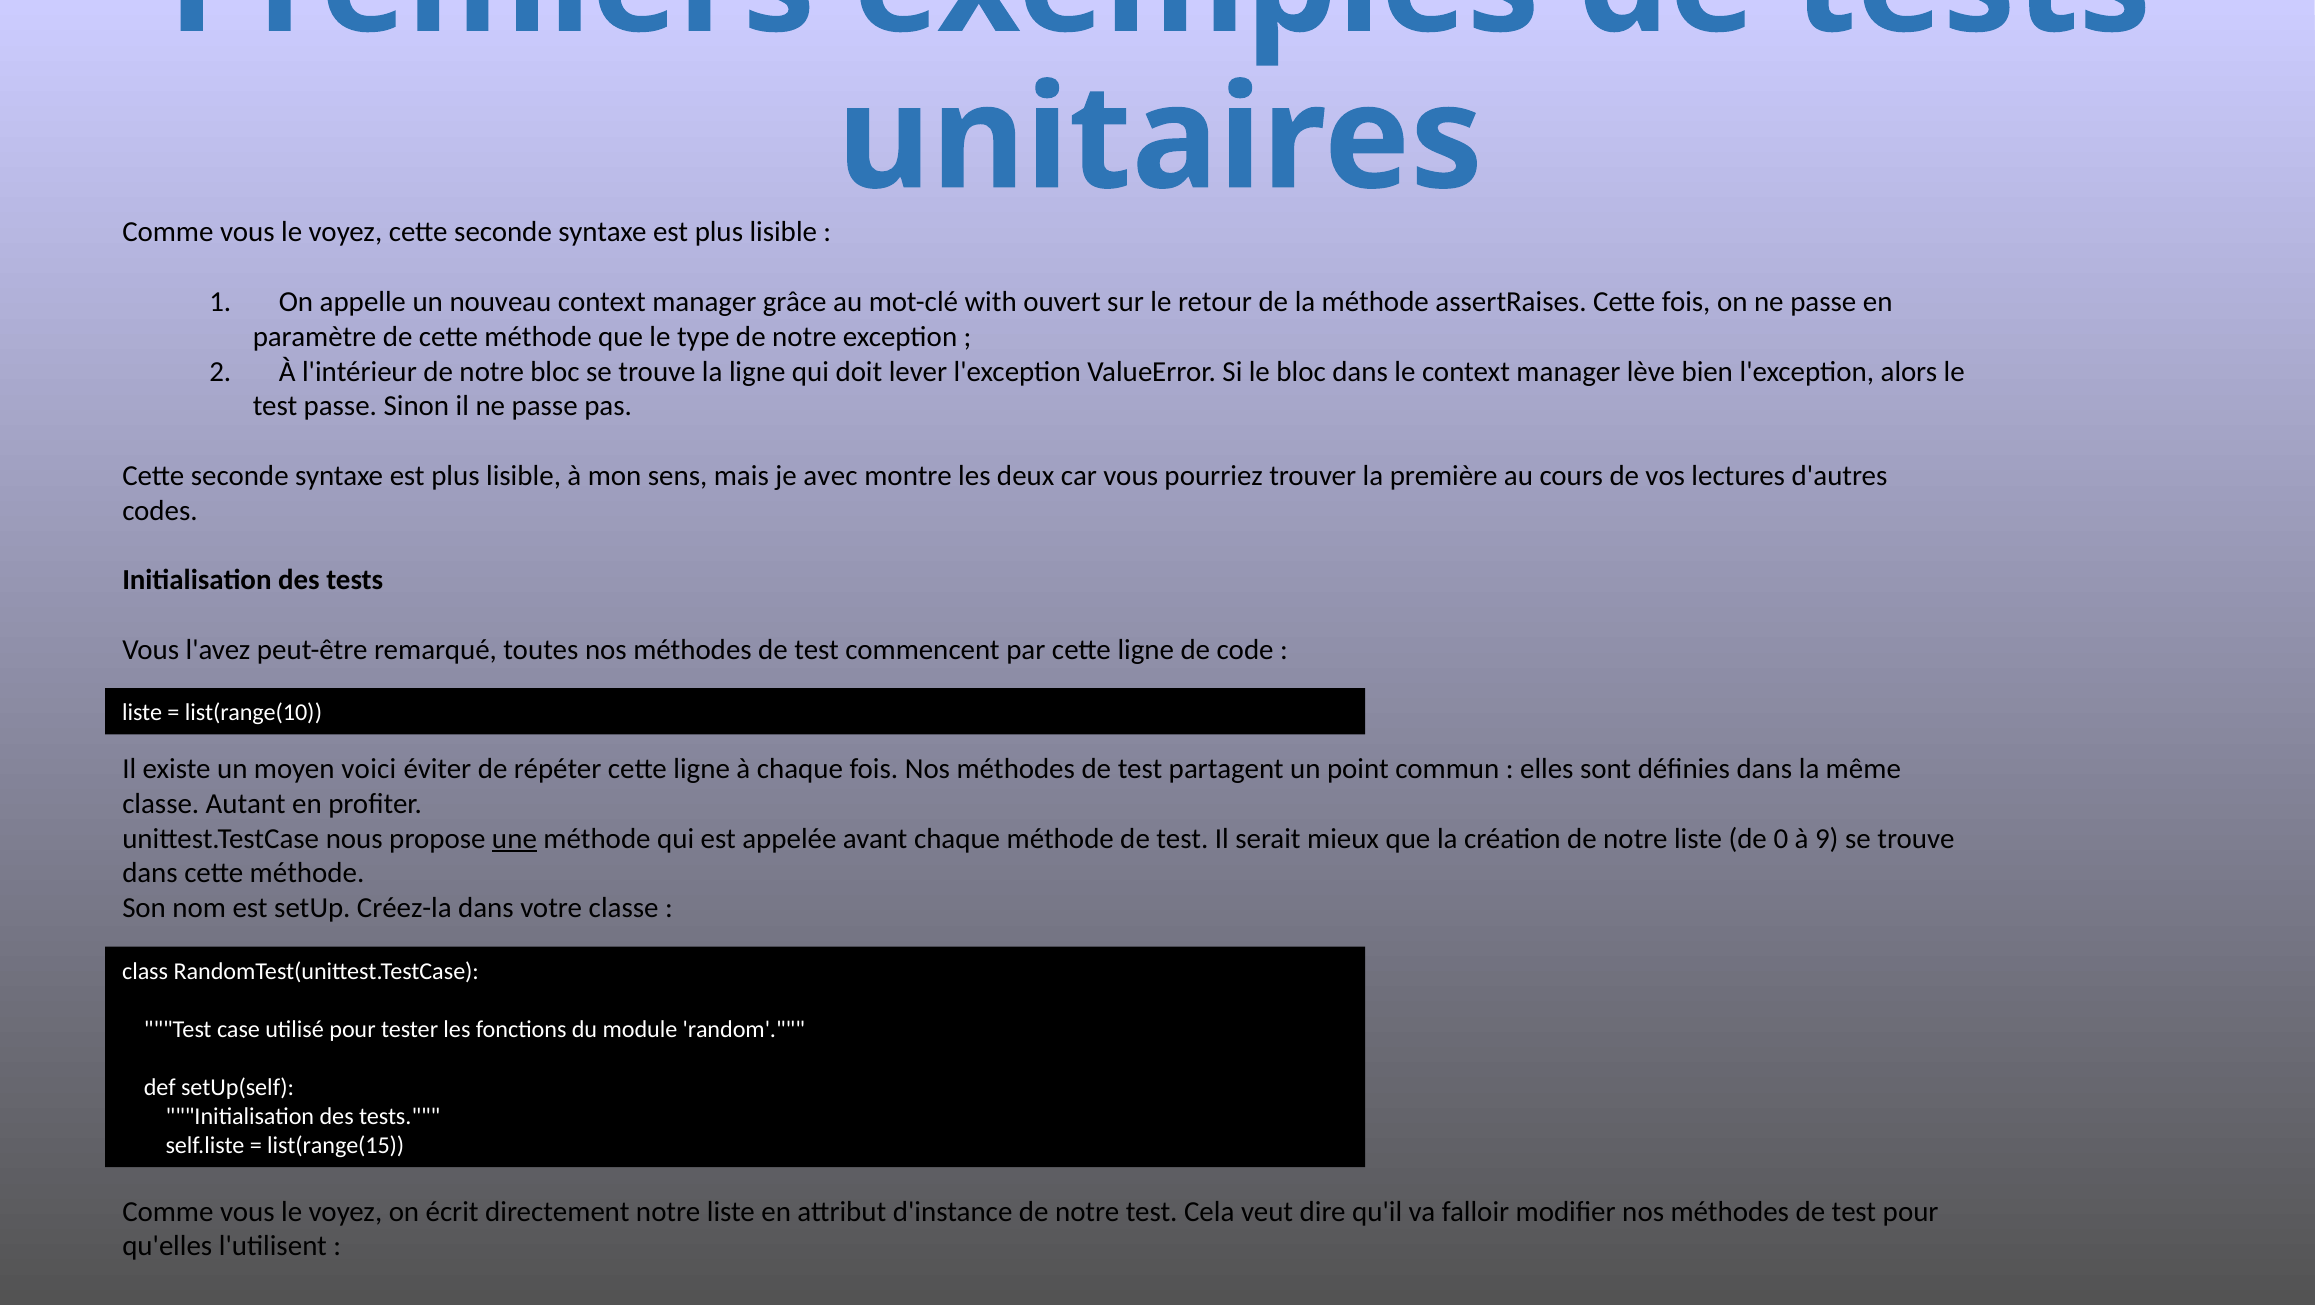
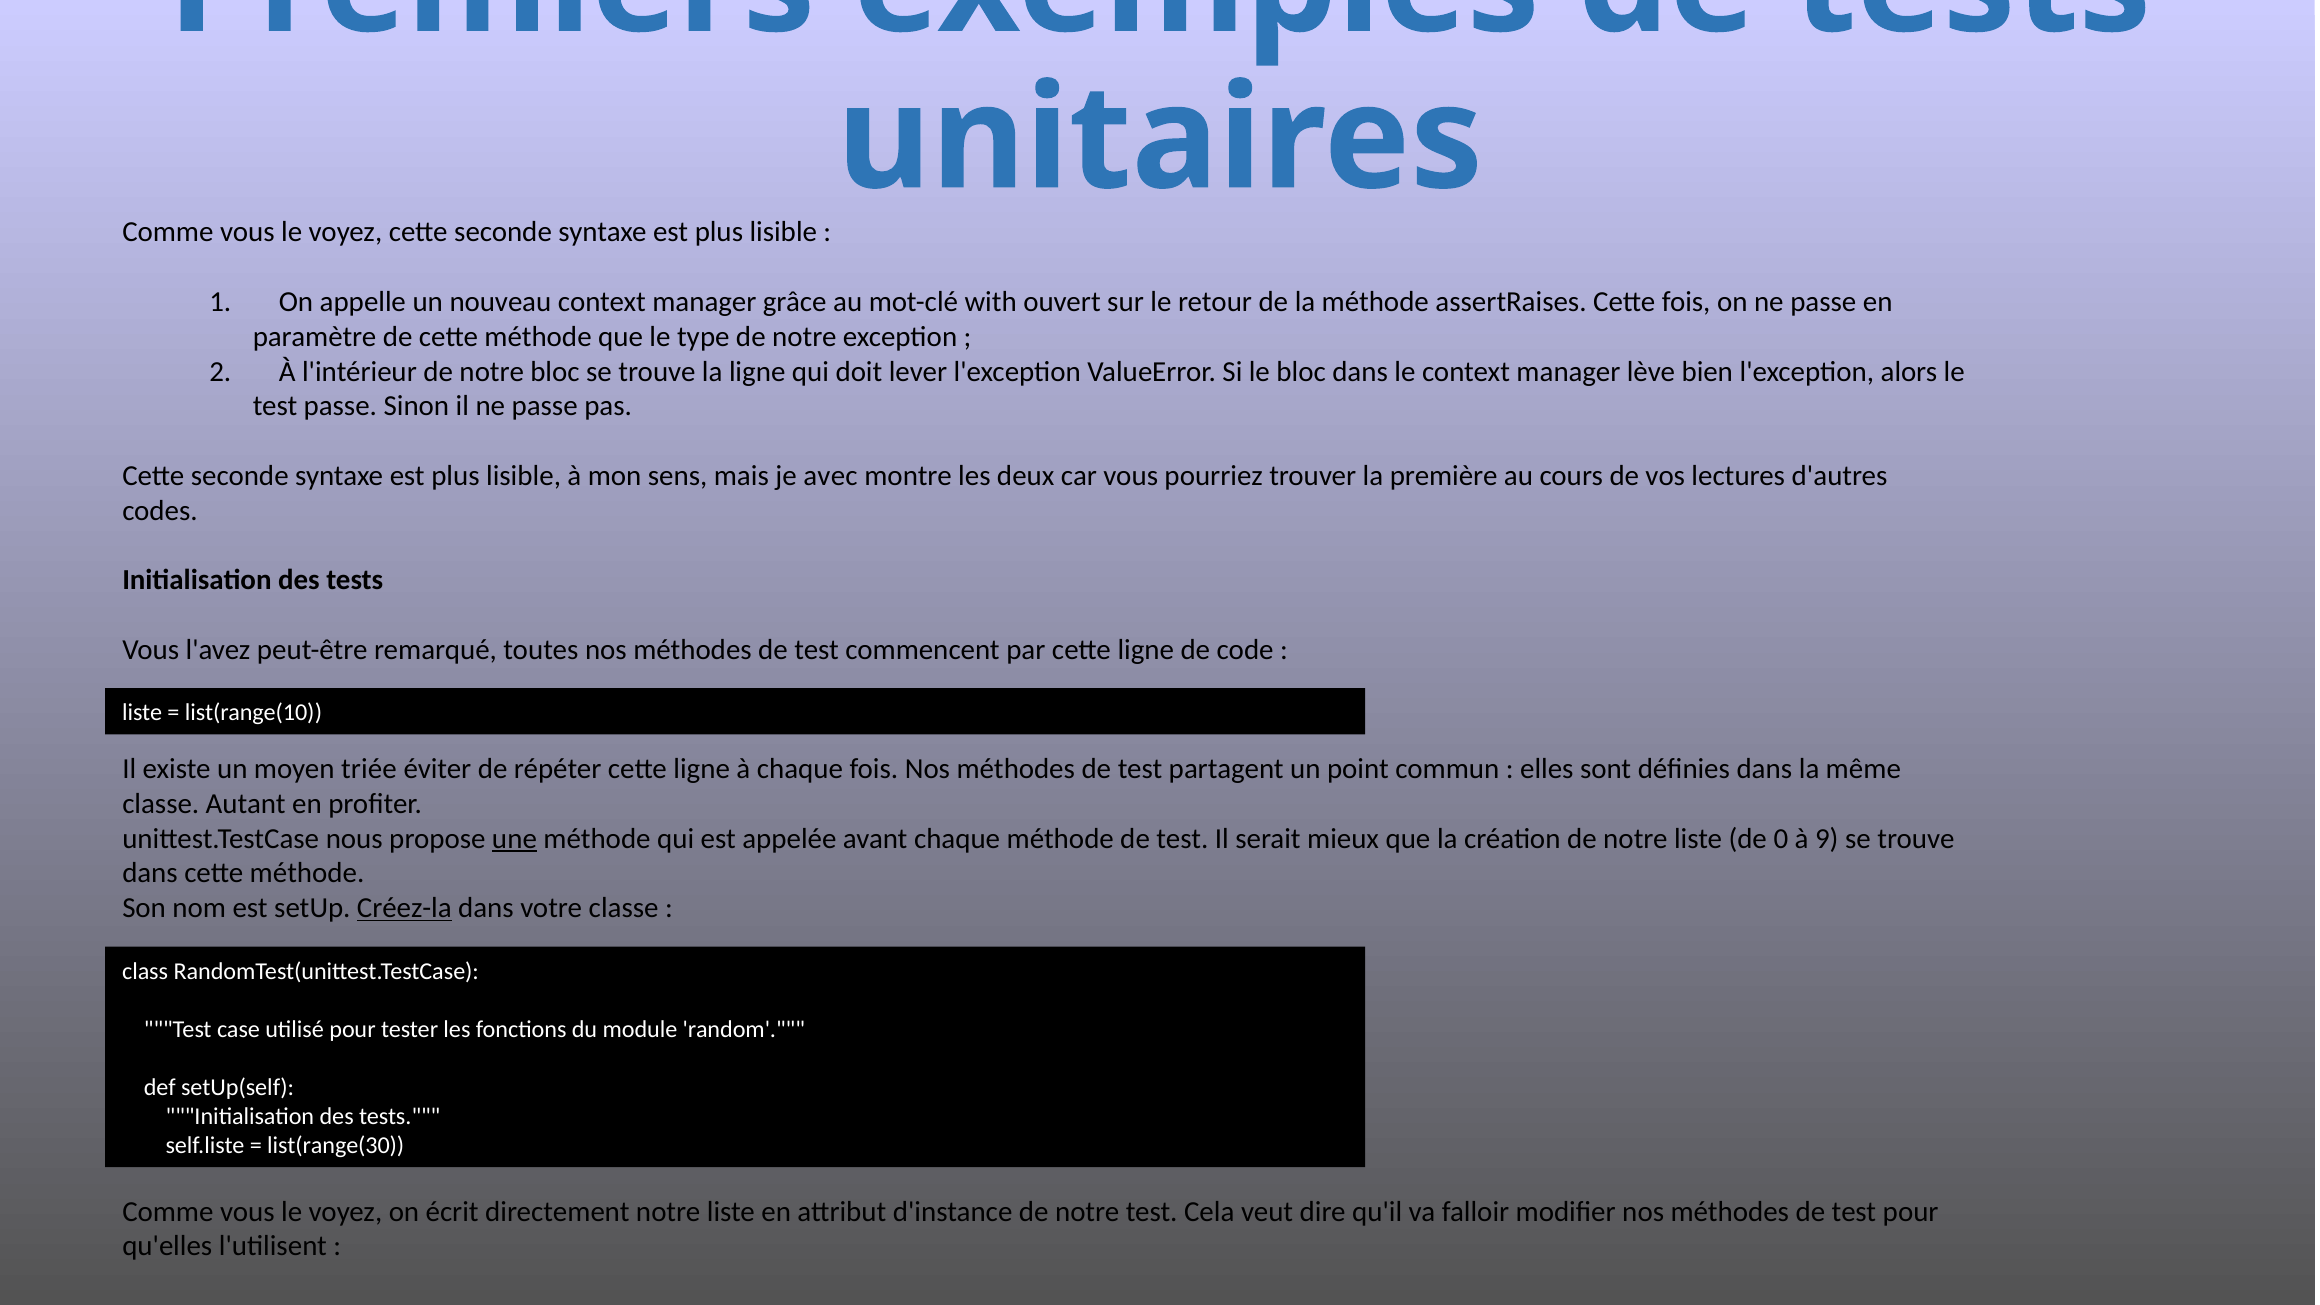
voici: voici -> triée (369, 769)
Créez-la underline: none -> present (404, 908)
list(range(15: list(range(15 -> list(range(30 (336, 1146)
